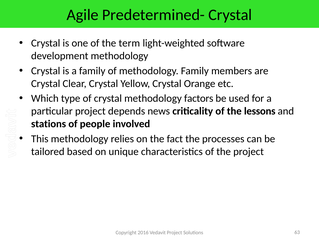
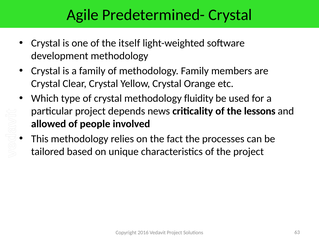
term: term -> itself (129, 43)
factors: factors -> fluidity (199, 99)
stations: stations -> allowed (49, 124)
